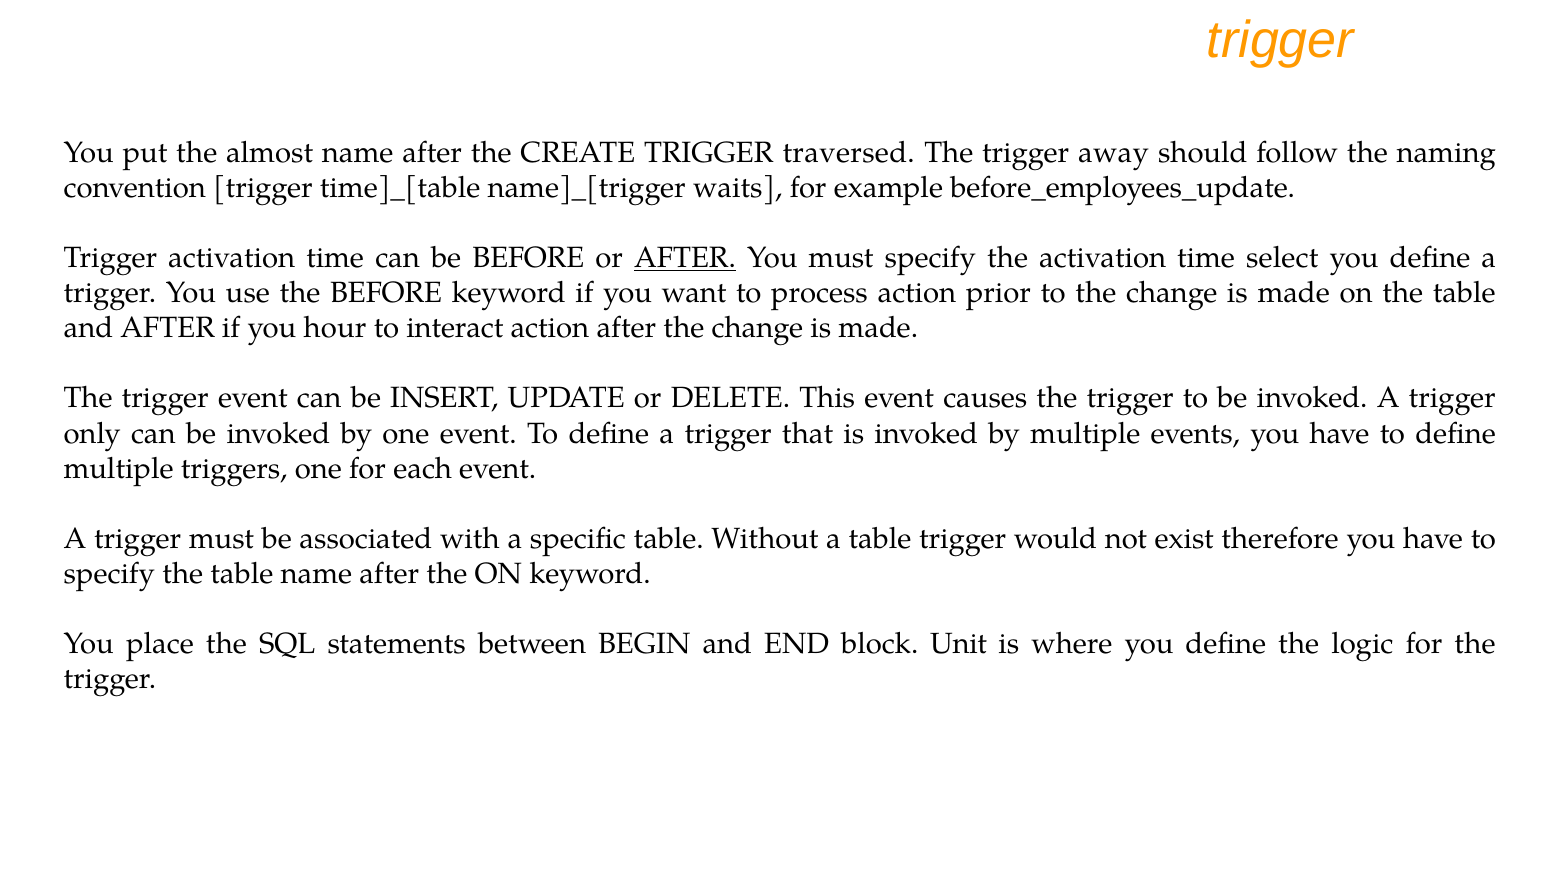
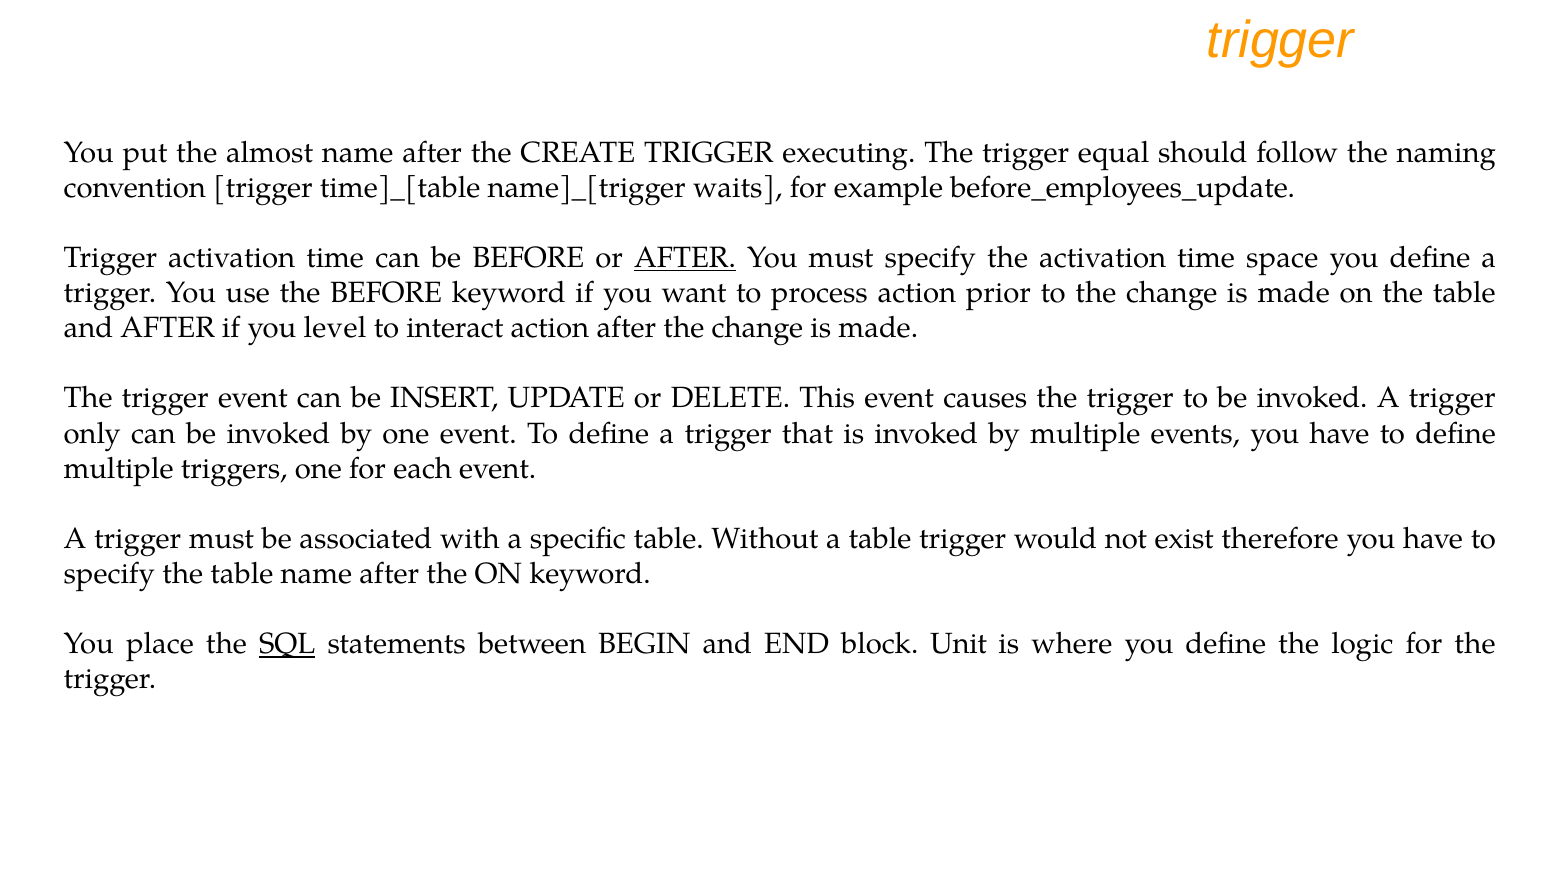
traversed: traversed -> executing (849, 152)
away: away -> equal (1114, 152)
select: select -> space (1282, 258)
hour: hour -> level (335, 328)
SQL underline: none -> present (287, 644)
